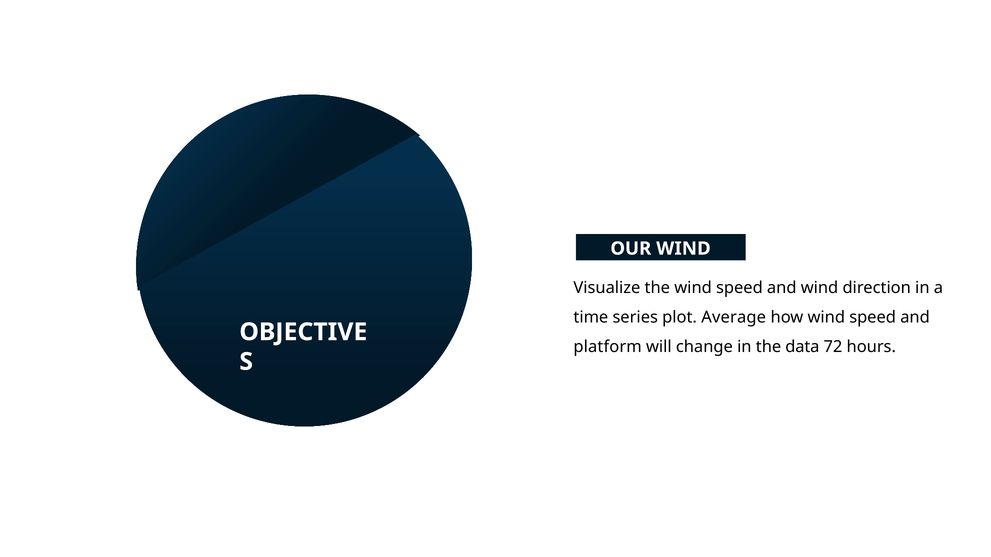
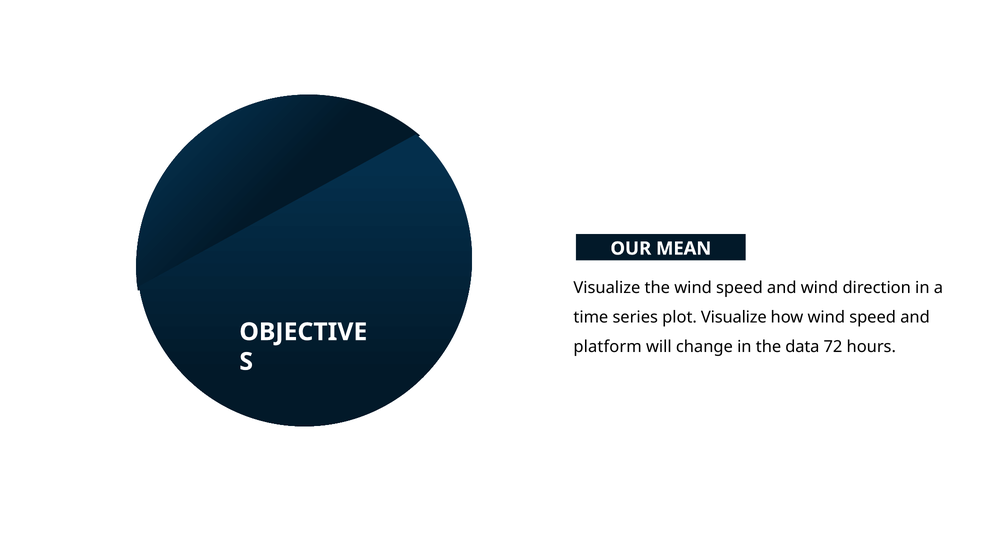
OUR WIND: WIND -> MEAN (684, 249)
plot Average: Average -> Visualize (734, 318)
